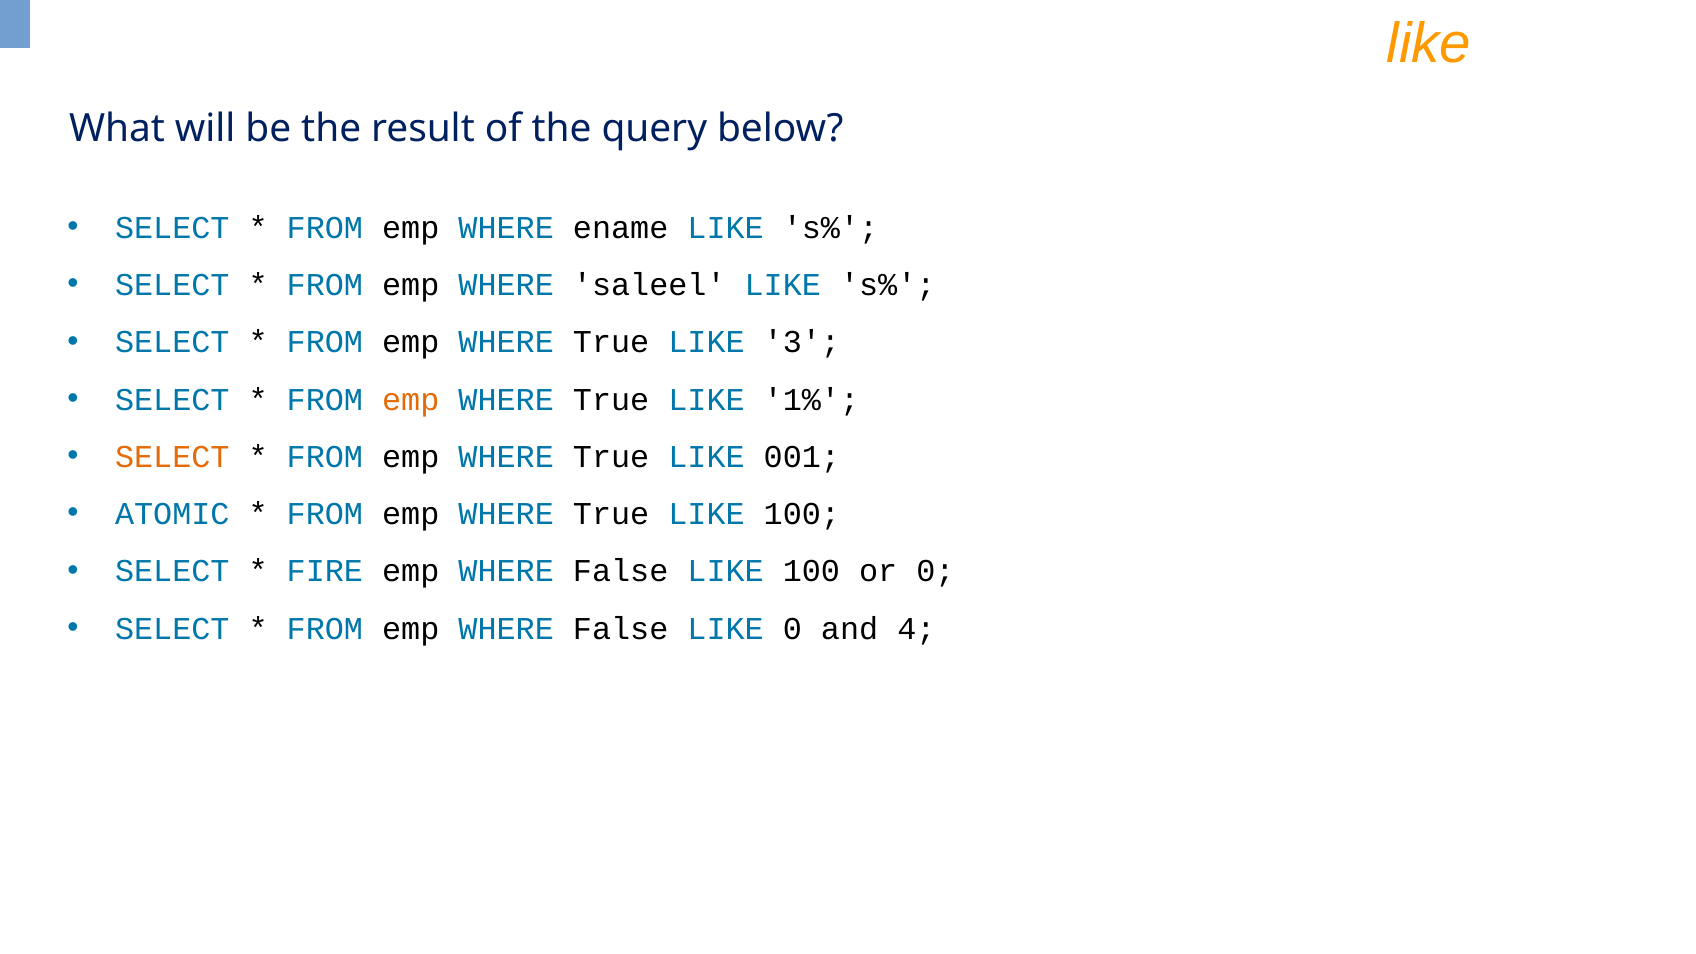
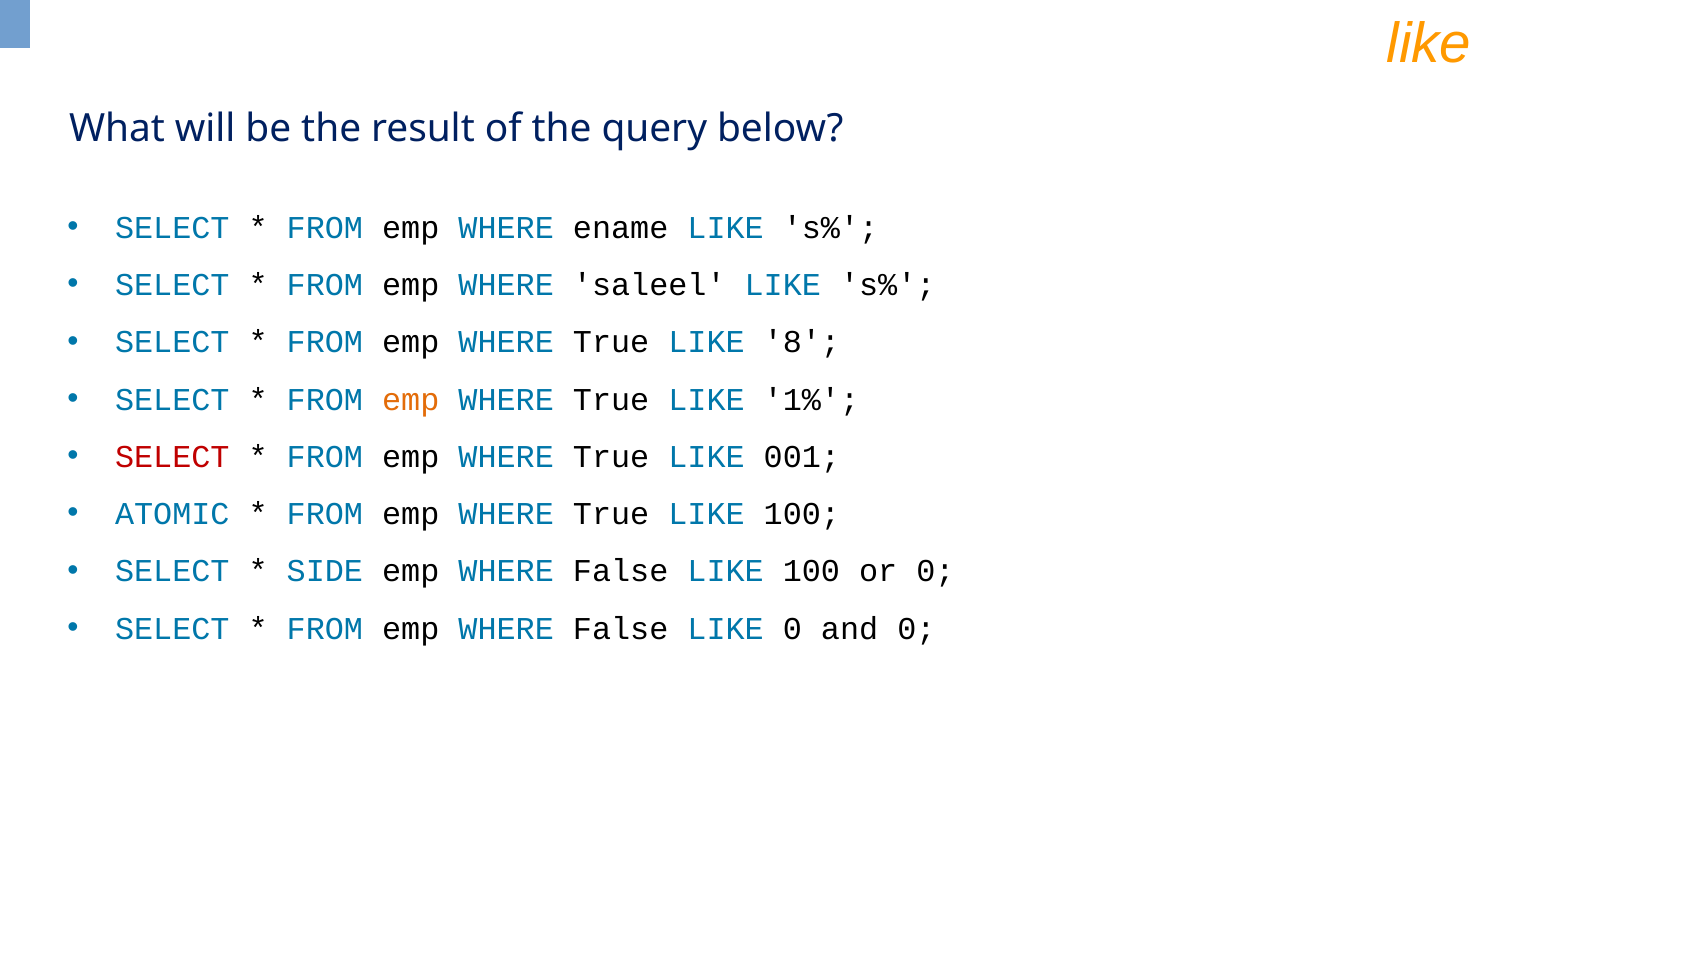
3: 3 -> 8 (802, 342)
SELECT colour: orange -> red (172, 457)
FIRE: FIRE -> SIDE (325, 571)
and 4: 4 -> 0 (916, 629)
